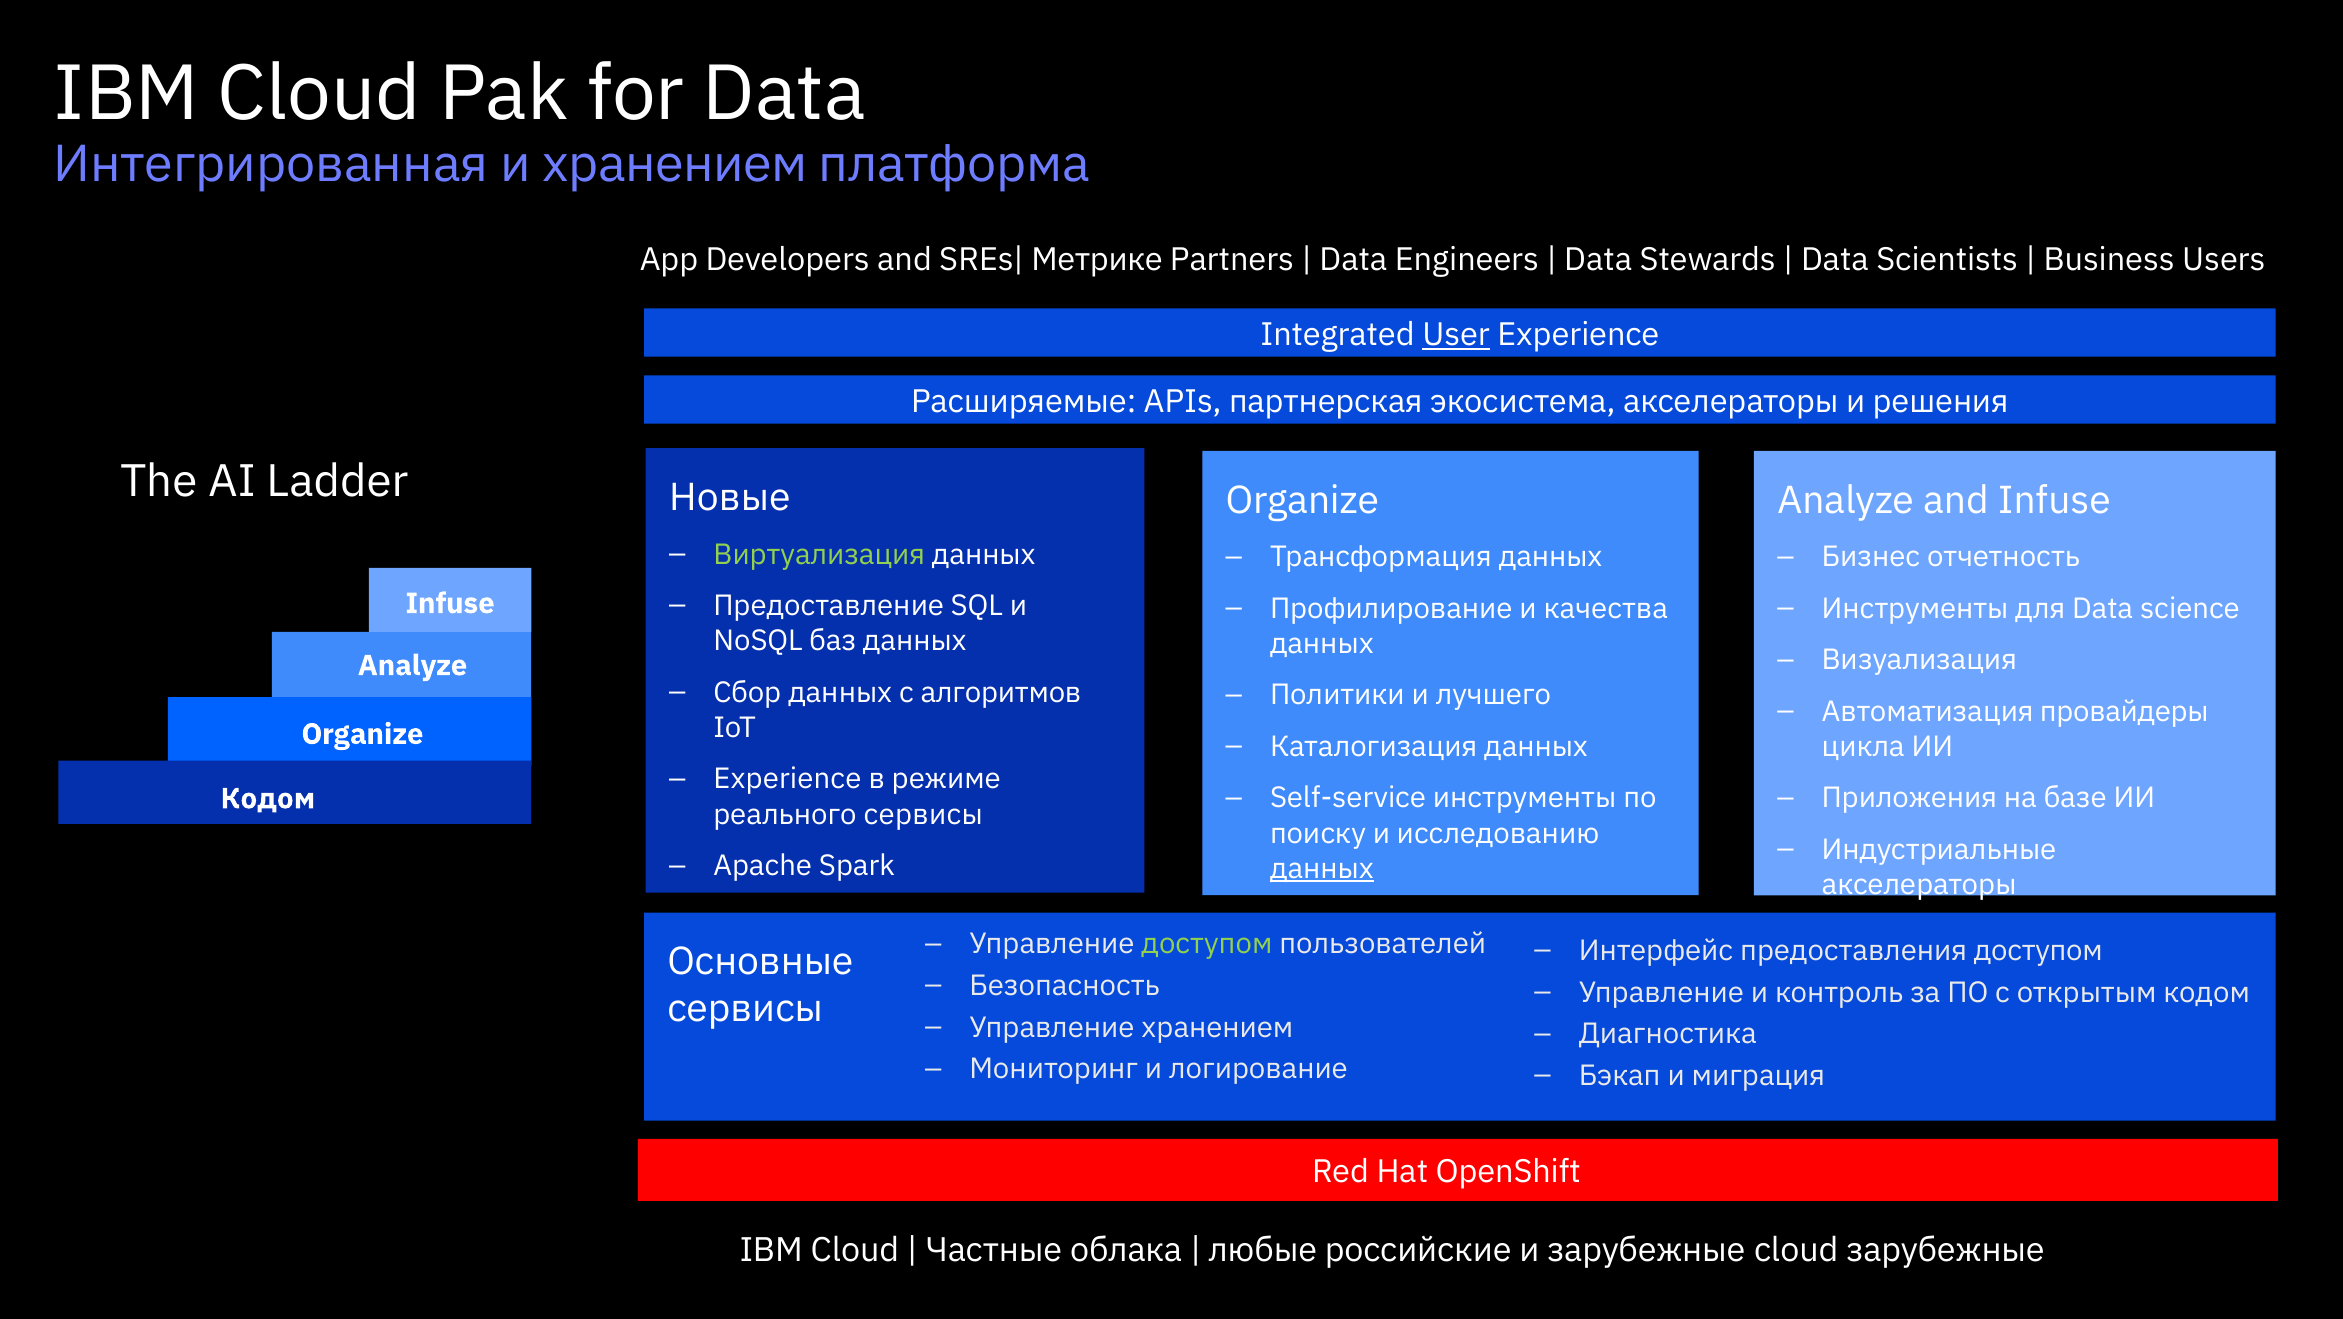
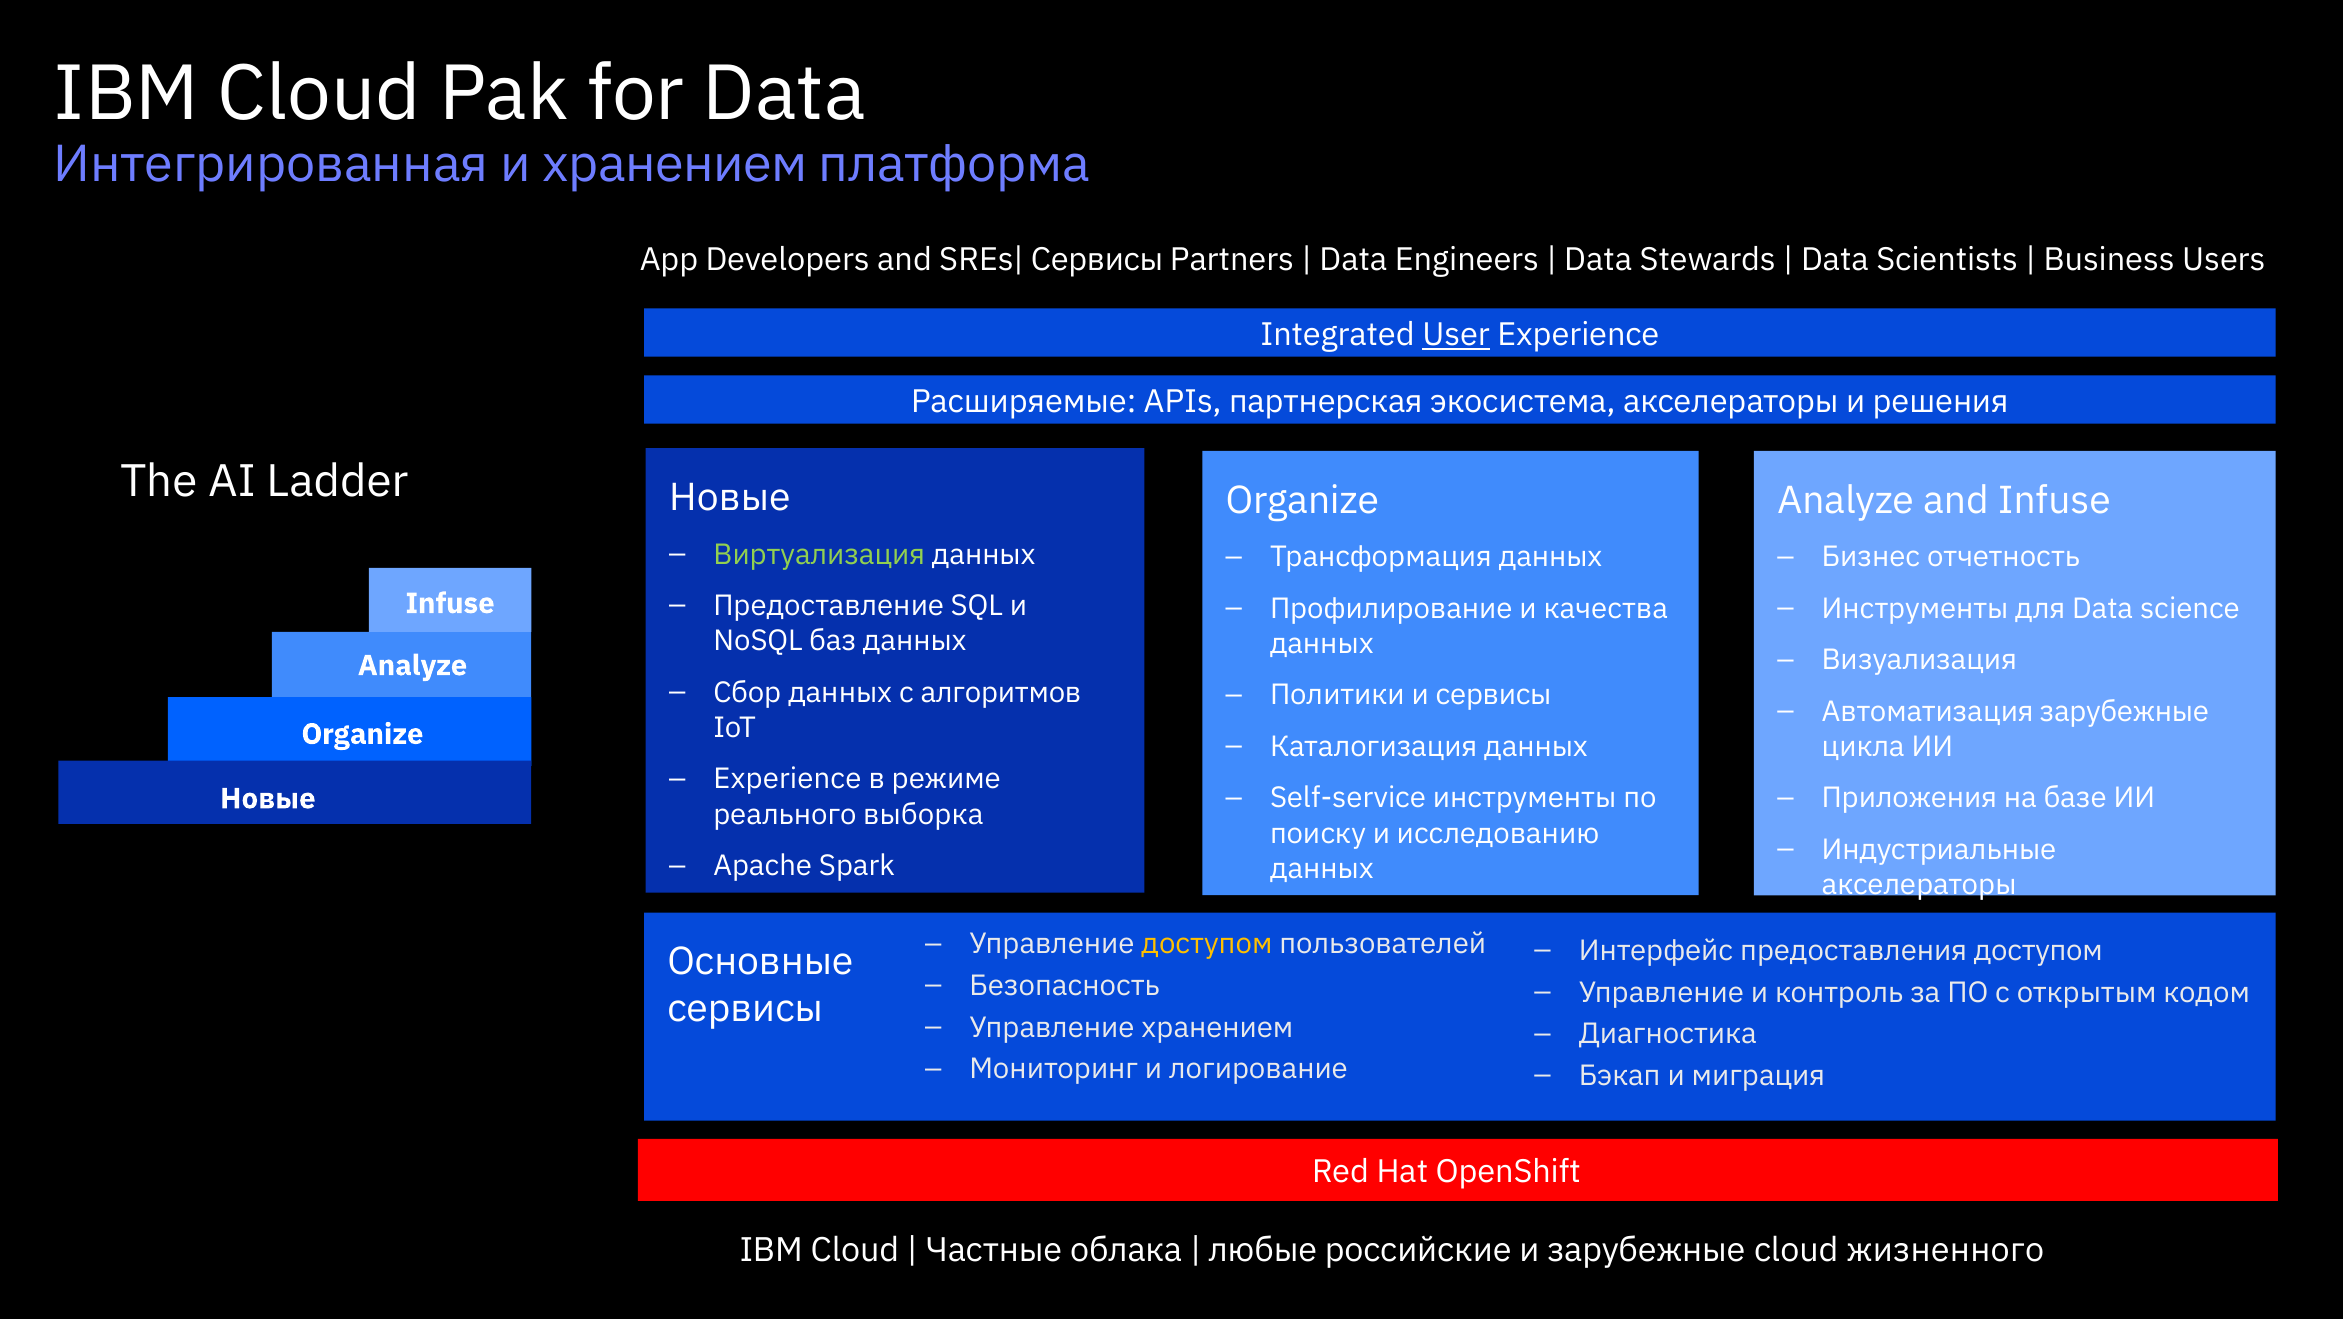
Метрике: Метрике -> Сервисы (1097, 260)
и лучшего: лучшего -> сервисы (1494, 695)
Автоматизация провайдеры: провайдеры -> зарубежные (2124, 711)
Кодом: Кодом -> Новые (268, 799)
реального сервисы: сервисы -> выборка (923, 815)
данных underline: present -> none (1322, 869)
доступом colour: light green -> yellow (1207, 944)
cloud зарубежные: зарубежные -> жизненного (1945, 1250)
